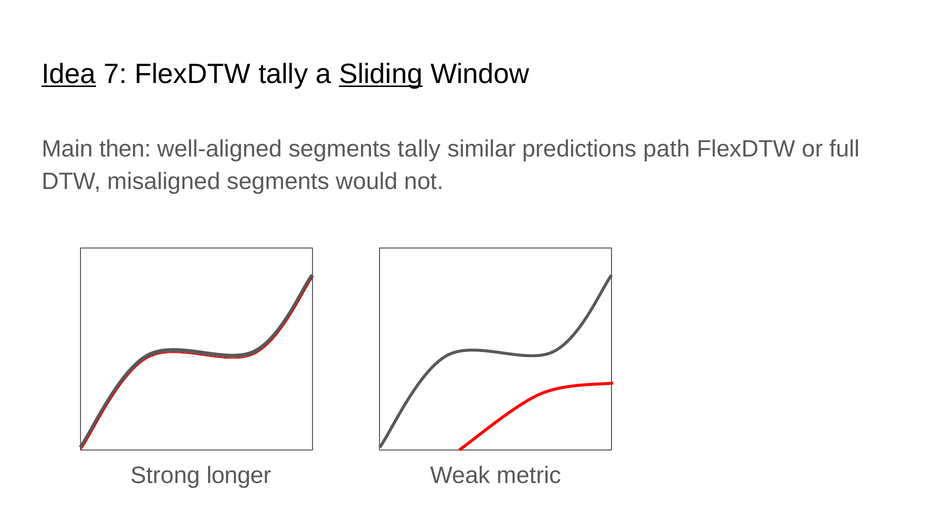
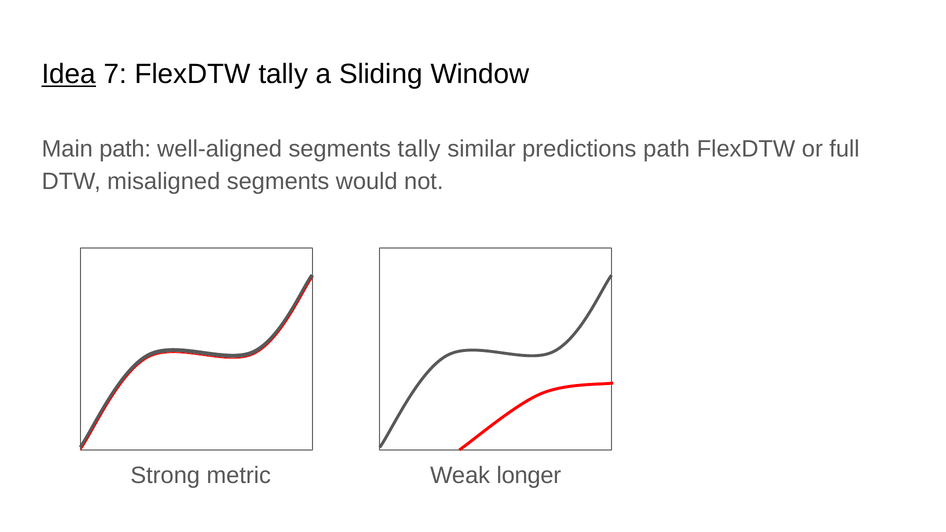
Sliding underline: present -> none (381, 74)
Main then: then -> path (125, 149)
longer: longer -> metric (239, 475)
metric: metric -> longer (529, 475)
